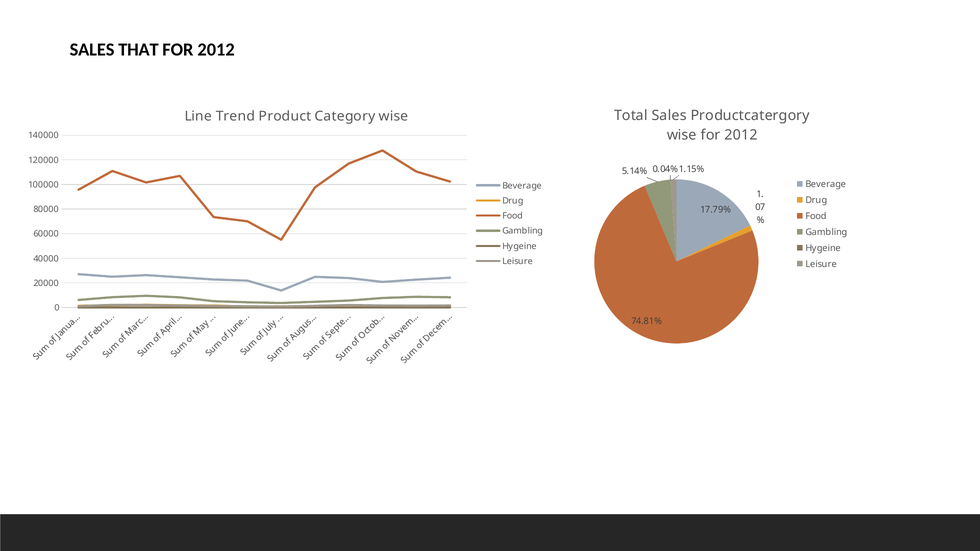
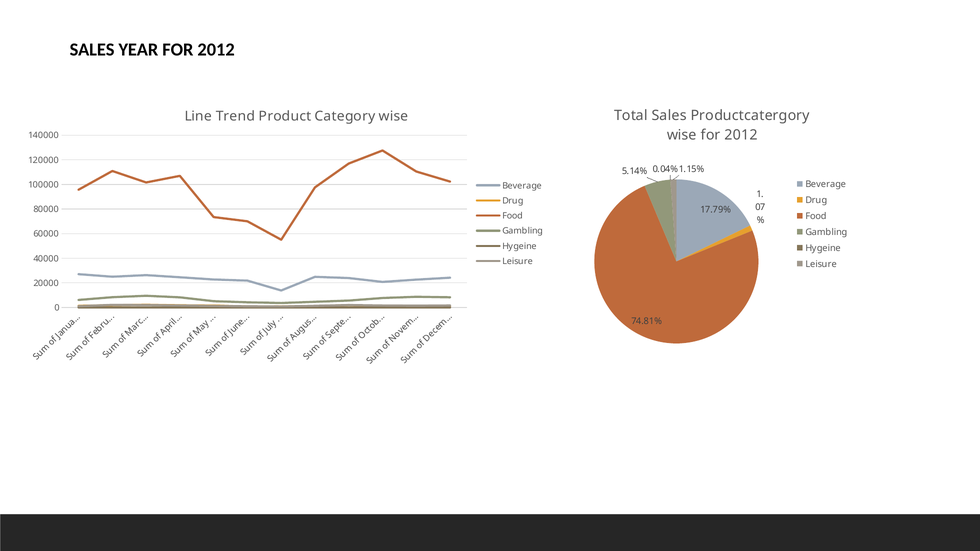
THAT: THAT -> YEAR (138, 50)
